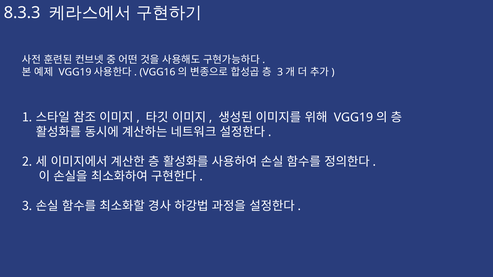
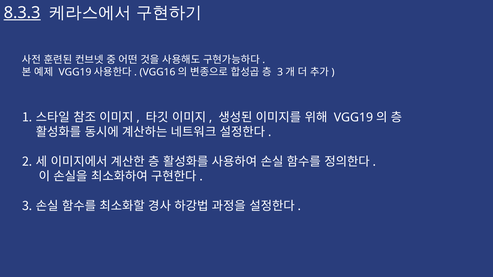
8.3.3 underline: none -> present (22, 13)
